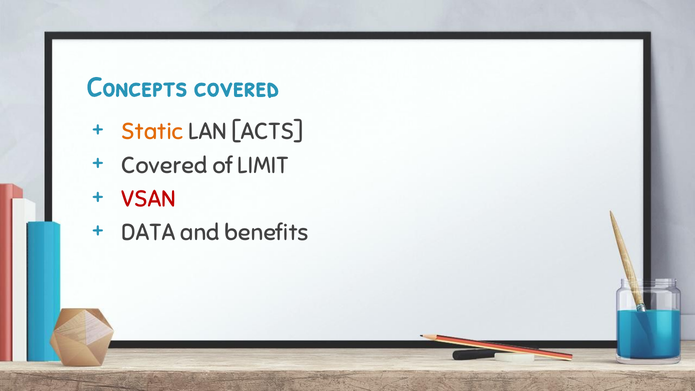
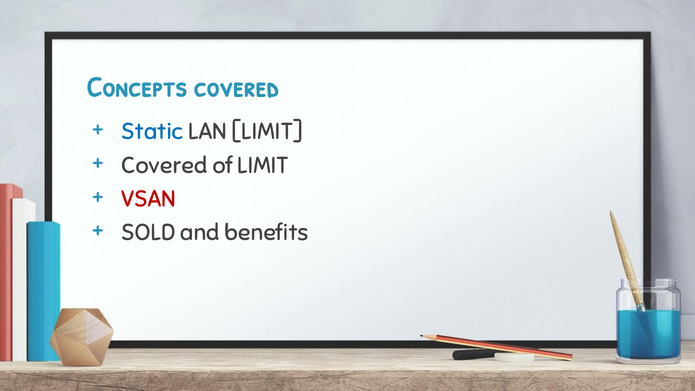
Static colour: orange -> blue (152, 132)
LAN ACTS: ACTS -> LIMIT (267, 132)
DATA: DATA -> SOLD (148, 233)
